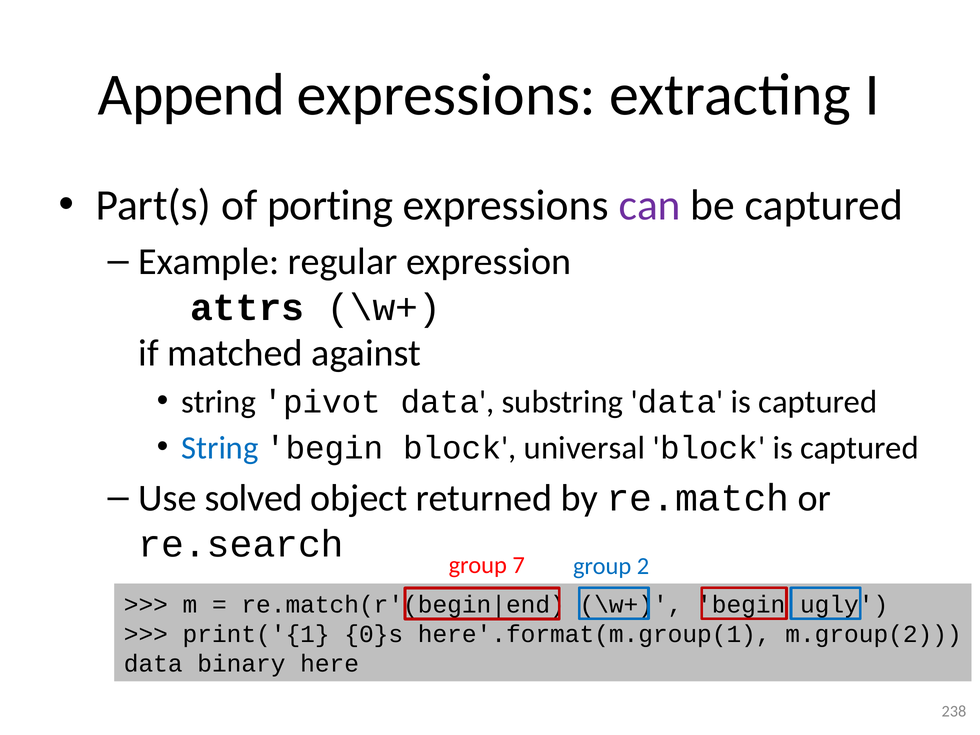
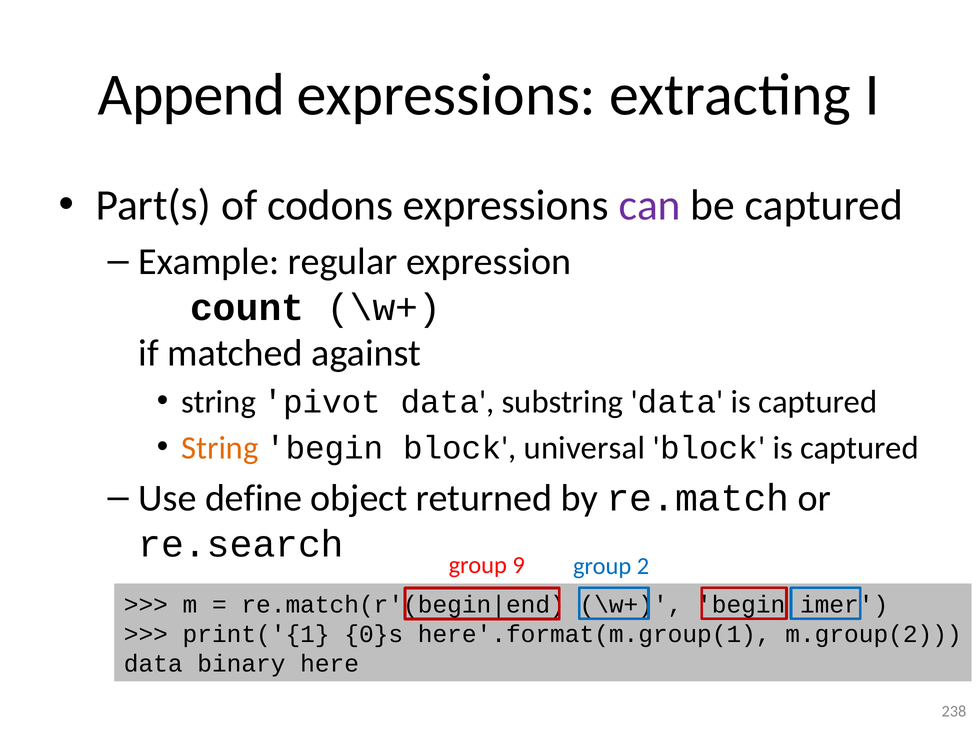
porting: porting -> codons (330, 206)
attrs: attrs -> count (247, 308)
String colour: blue -> orange (220, 448)
solved: solved -> define (254, 498)
7: 7 -> 9 (519, 565)
ugly: ugly -> imer (844, 605)
